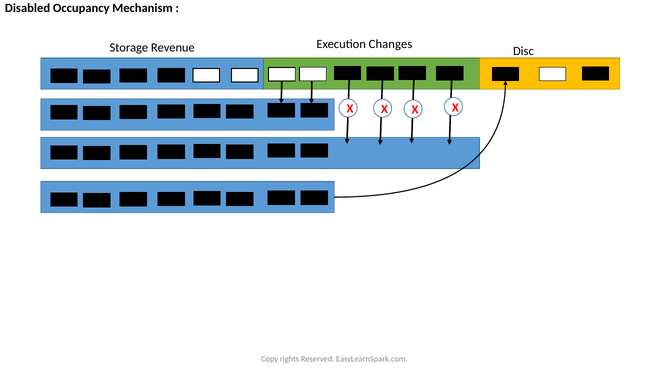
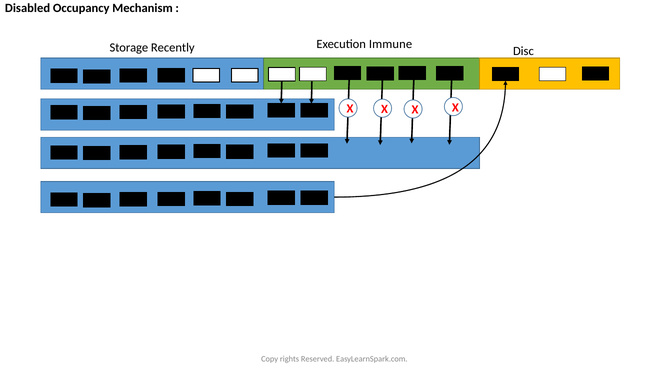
Changes: Changes -> Immune (391, 44)
Revenue: Revenue -> Recently (173, 48)
